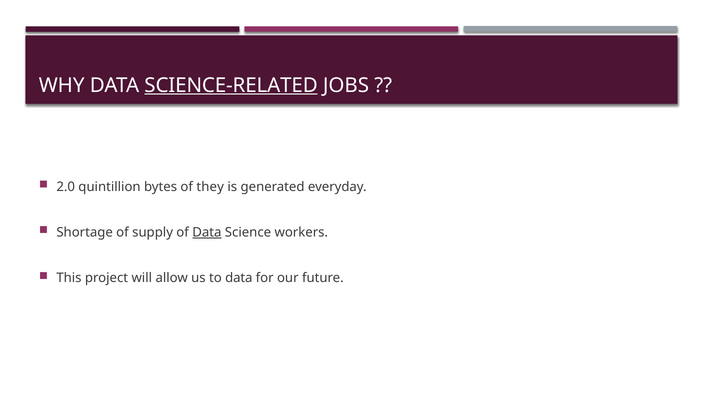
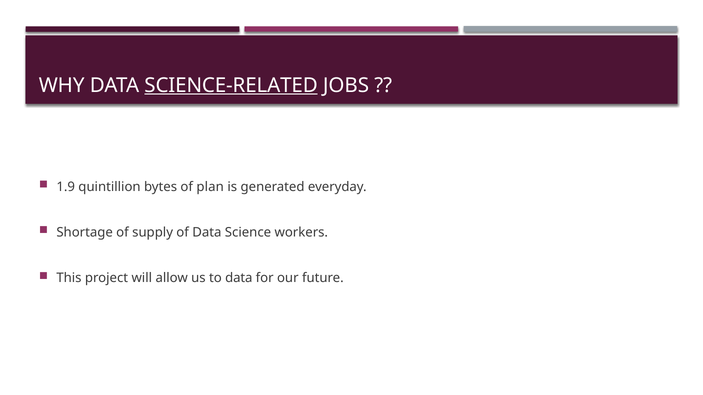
2.0: 2.0 -> 1.9 (66, 187)
they: they -> plan (210, 187)
Data underline: present -> none (207, 233)
